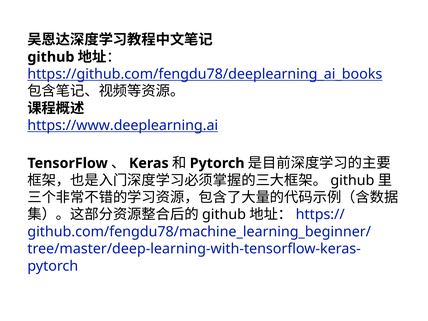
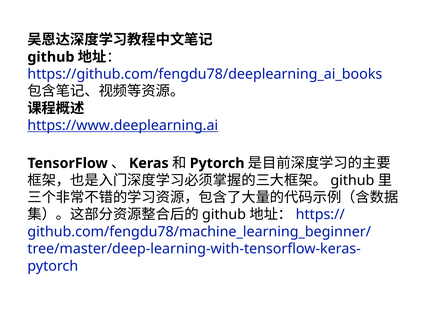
https://github.com/fengdu78/deeplearning_ai_books underline: present -> none (205, 74)
